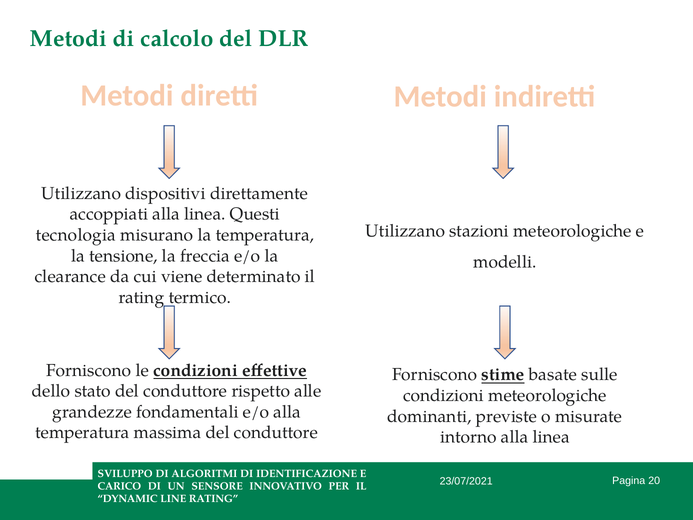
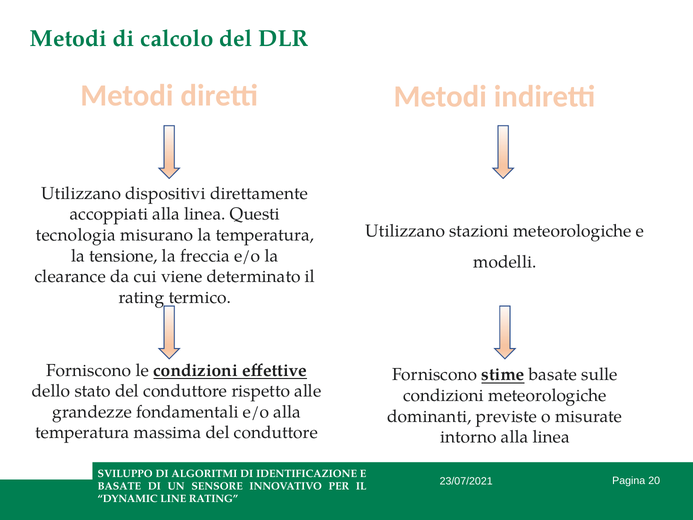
CARICO: CARICO -> BASATE (119, 486)
